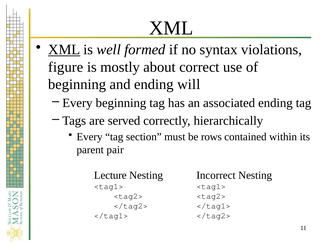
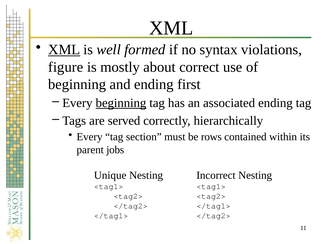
will: will -> first (189, 85)
beginning underline: none -> present (121, 103)
pair: pair -> jobs (115, 150)
Lecture: Lecture -> Unique (110, 176)
